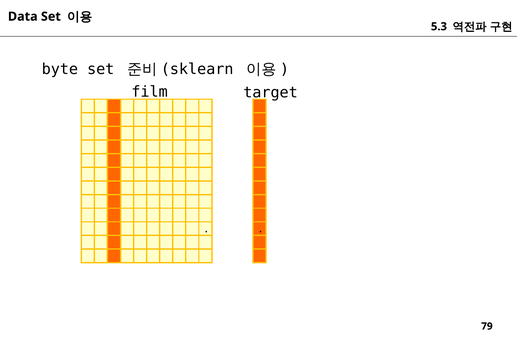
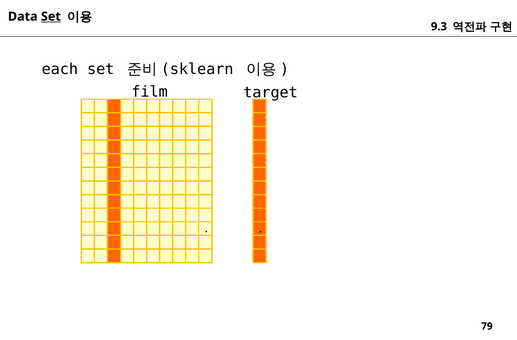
Set underline: none -> present (51, 16)
5.3: 5.3 -> 9.3 (439, 26)
byte: byte -> each (60, 69)
